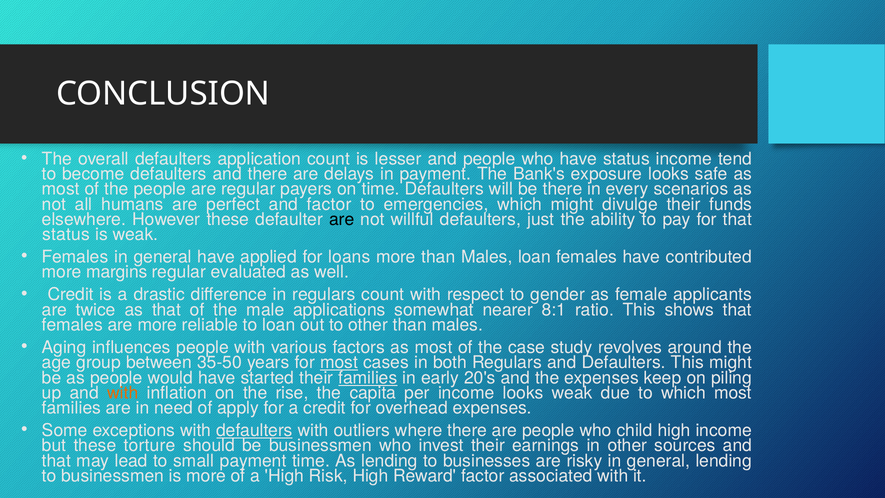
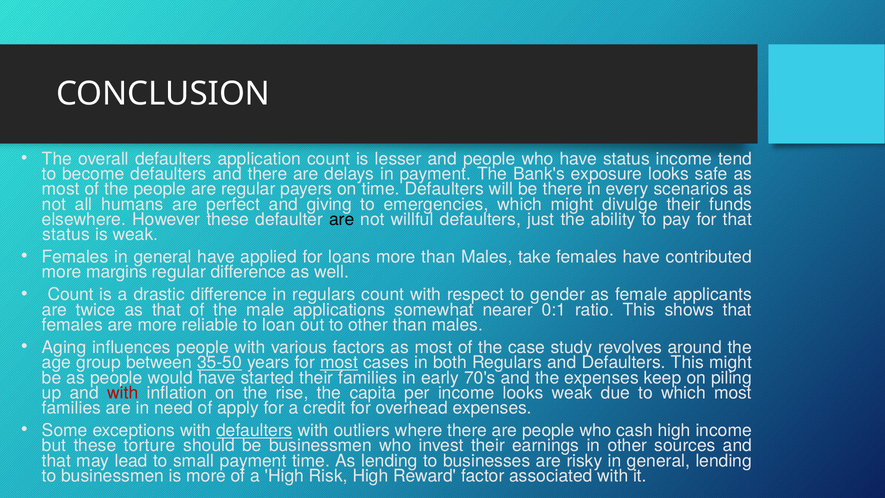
and factor: factor -> giving (329, 204)
Males loan: loan -> take (534, 257)
regular evaluated: evaluated -> difference (248, 272)
Credit: Credit -> Count (71, 295)
8:1: 8:1 -> 0:1 (554, 310)
35-50 underline: none -> present (219, 362)
families underline: present -> none (368, 378)
20's: 20's -> 70's (480, 378)
with colour: orange -> red (123, 393)
child: child -> cash (635, 430)
